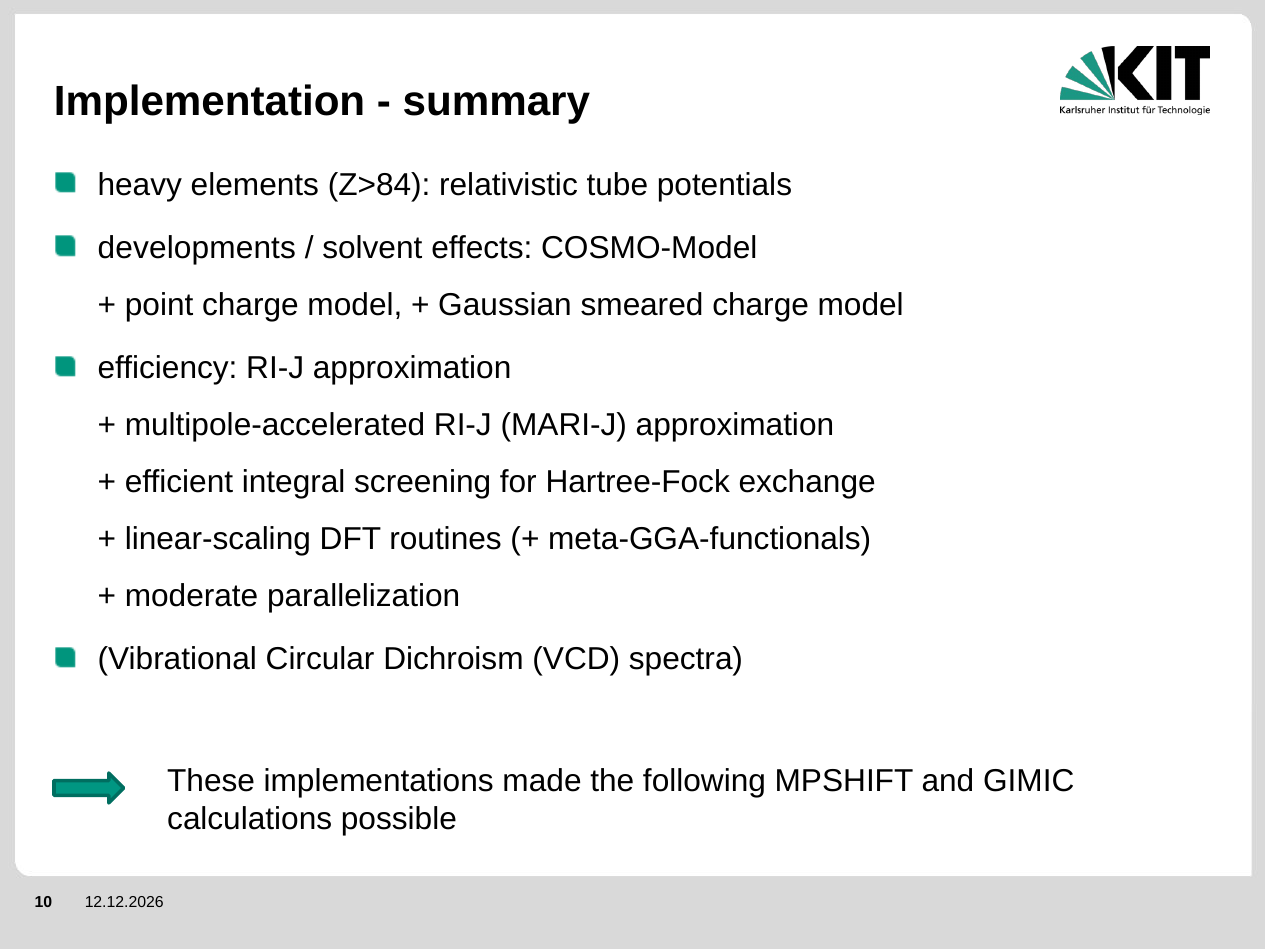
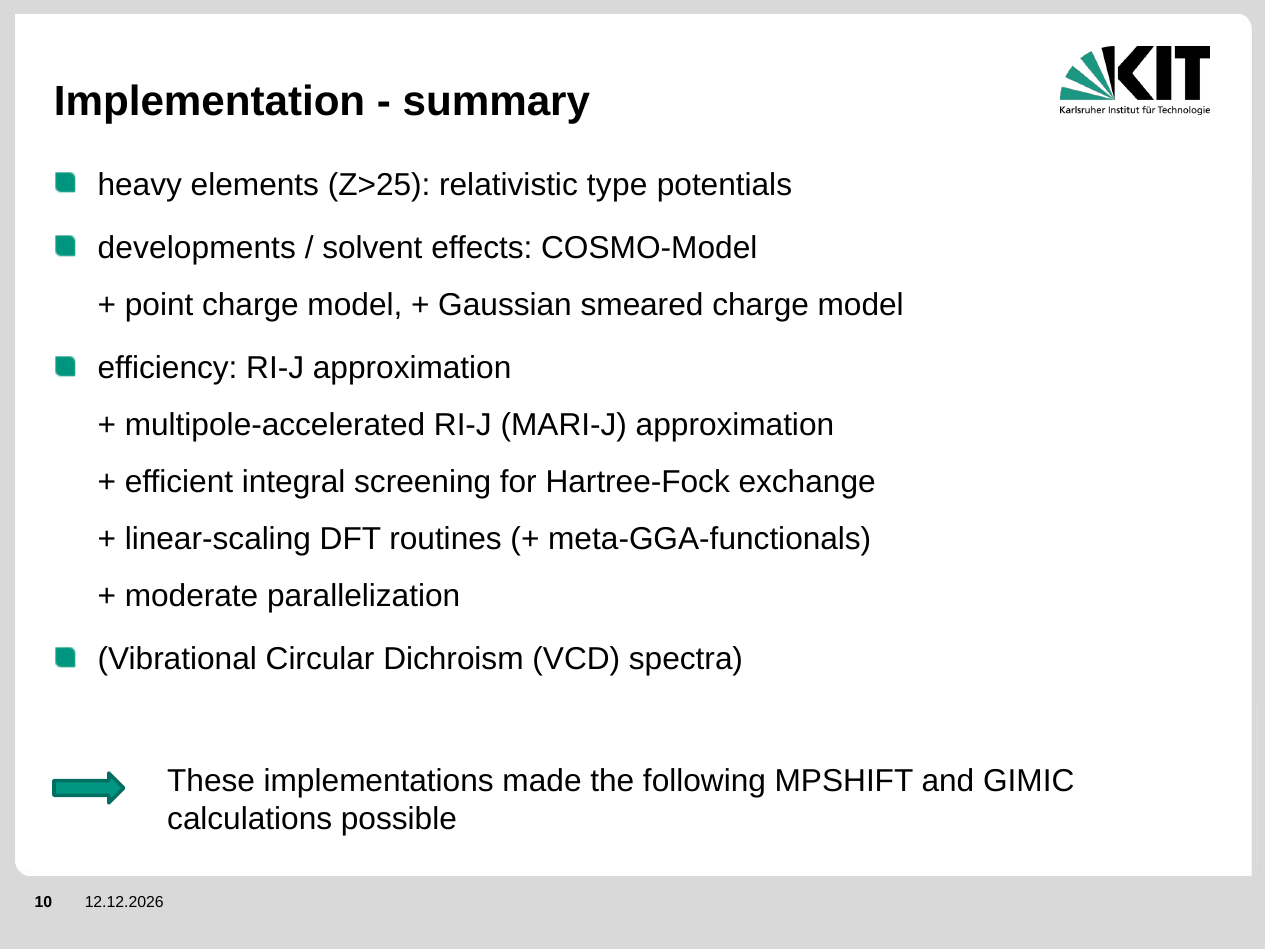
Z>84: Z>84 -> Z>25 (379, 185)
tube: tube -> type (617, 185)
